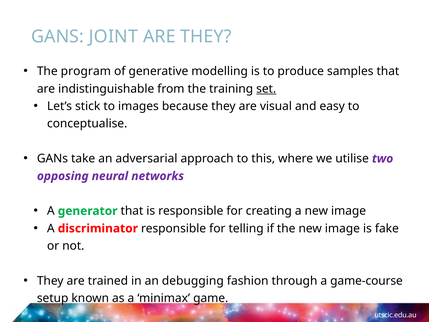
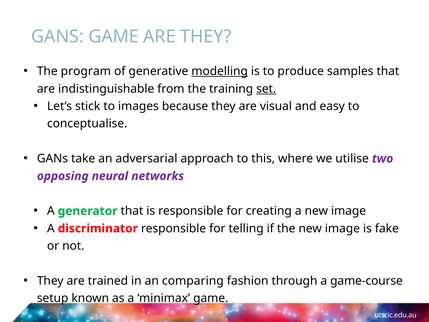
GANS JOINT: JOINT -> GAME (114, 37)
modelling underline: none -> present (220, 71)
debugging: debugging -> comparing (193, 281)
